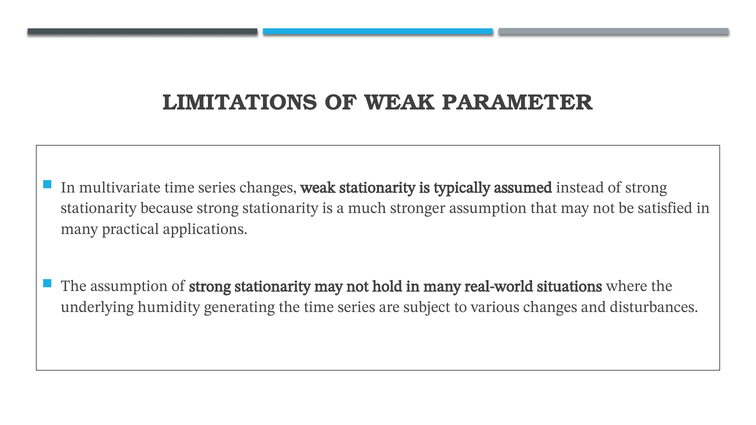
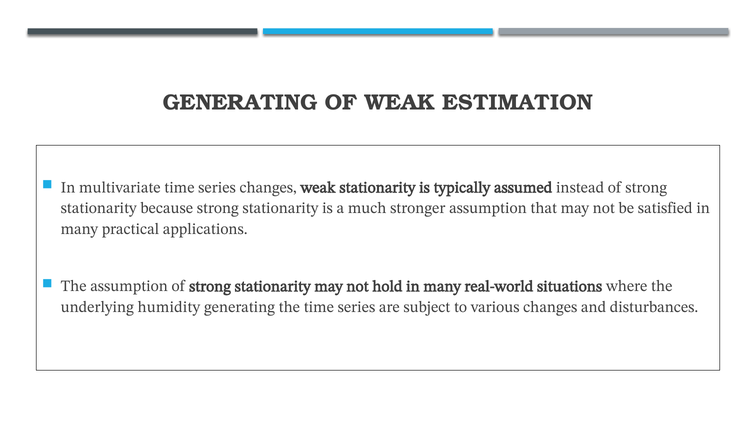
LIMITATIONS: LIMITATIONS -> GENERATING (240, 103)
PARAMETER: PARAMETER -> ESTIMATION (518, 103)
